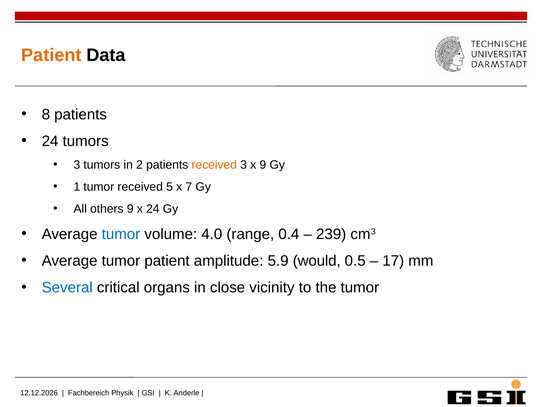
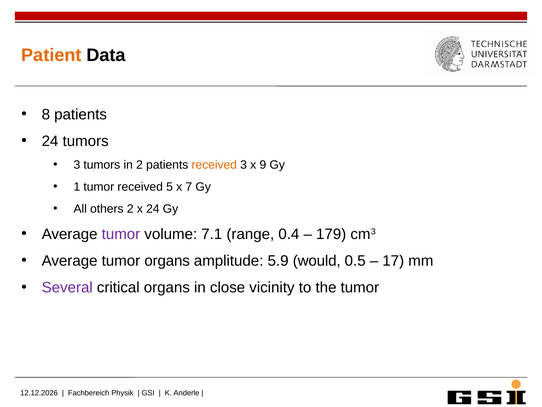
others 9: 9 -> 2 (130, 209)
tumor colour: blue -> purple (121, 234)
4.0: 4.0 -> 7.1 (212, 234)
239: 239 -> 179 (331, 234)
tumor patient: patient -> organs (167, 261)
Several colour: blue -> purple (67, 287)
